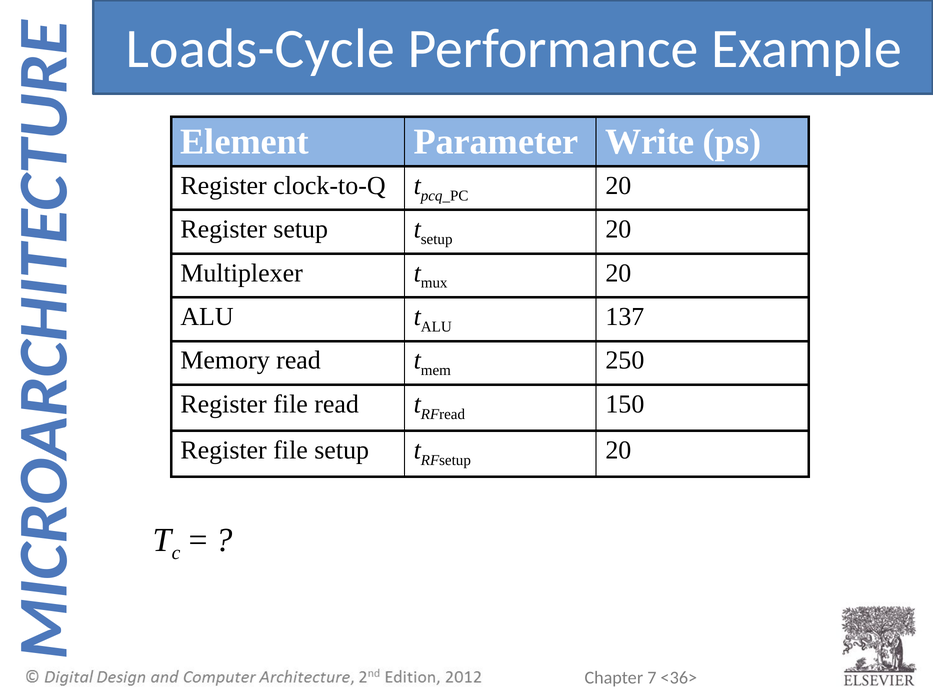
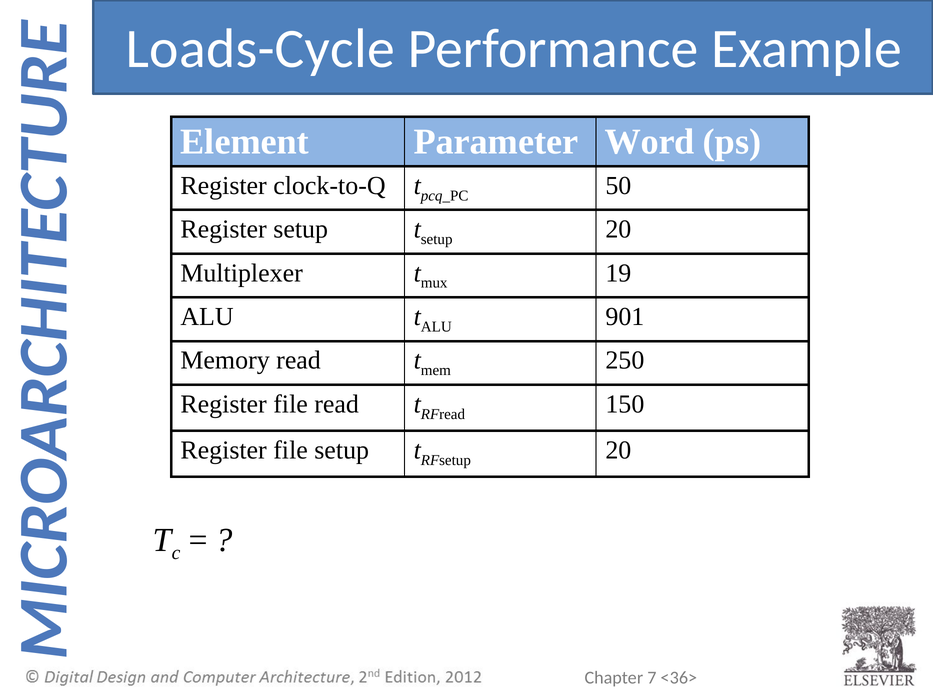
Write: Write -> Word (650, 142)
20: 20 -> 50 (618, 185)
20: 20 -> 19 (618, 273)
137: 137 -> 901 (625, 317)
